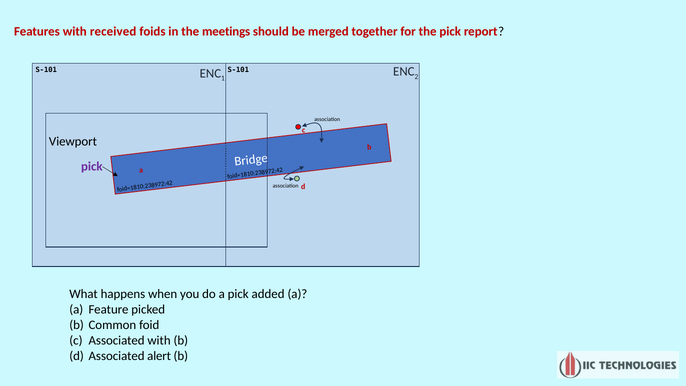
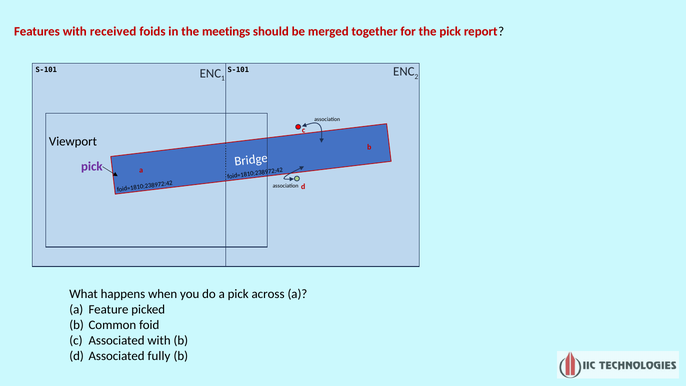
added: added -> across (268, 294)
alert: alert -> fully (159, 356)
